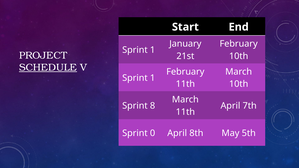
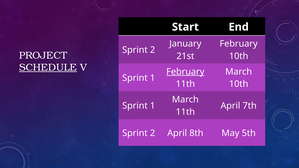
1: 1 -> 2 (153, 50)
February underline: none -> present (185, 72)
8: 8 -> 1 (153, 106)
0: 0 -> 2 (153, 133)
